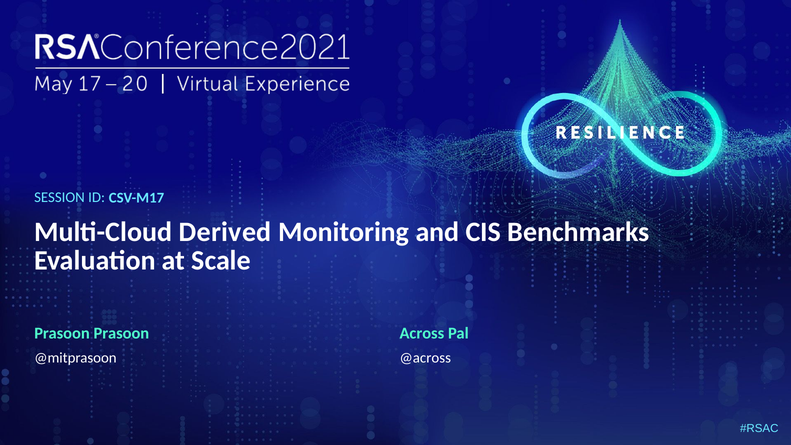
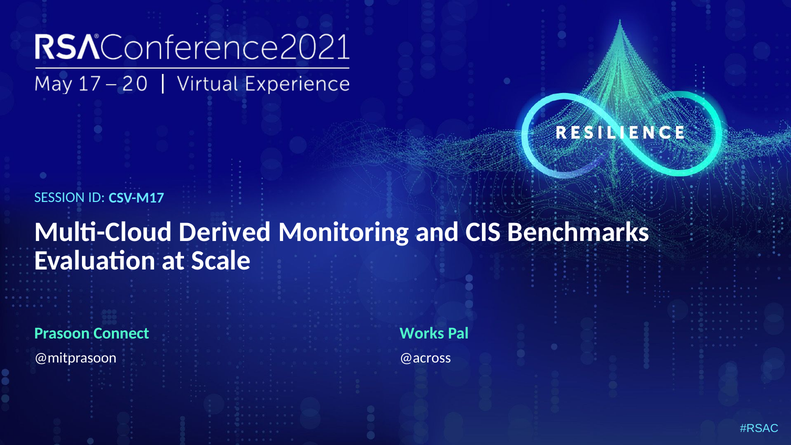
Prasoon Prasoon: Prasoon -> Connect (121, 333)
Across: Across -> Works (422, 333)
